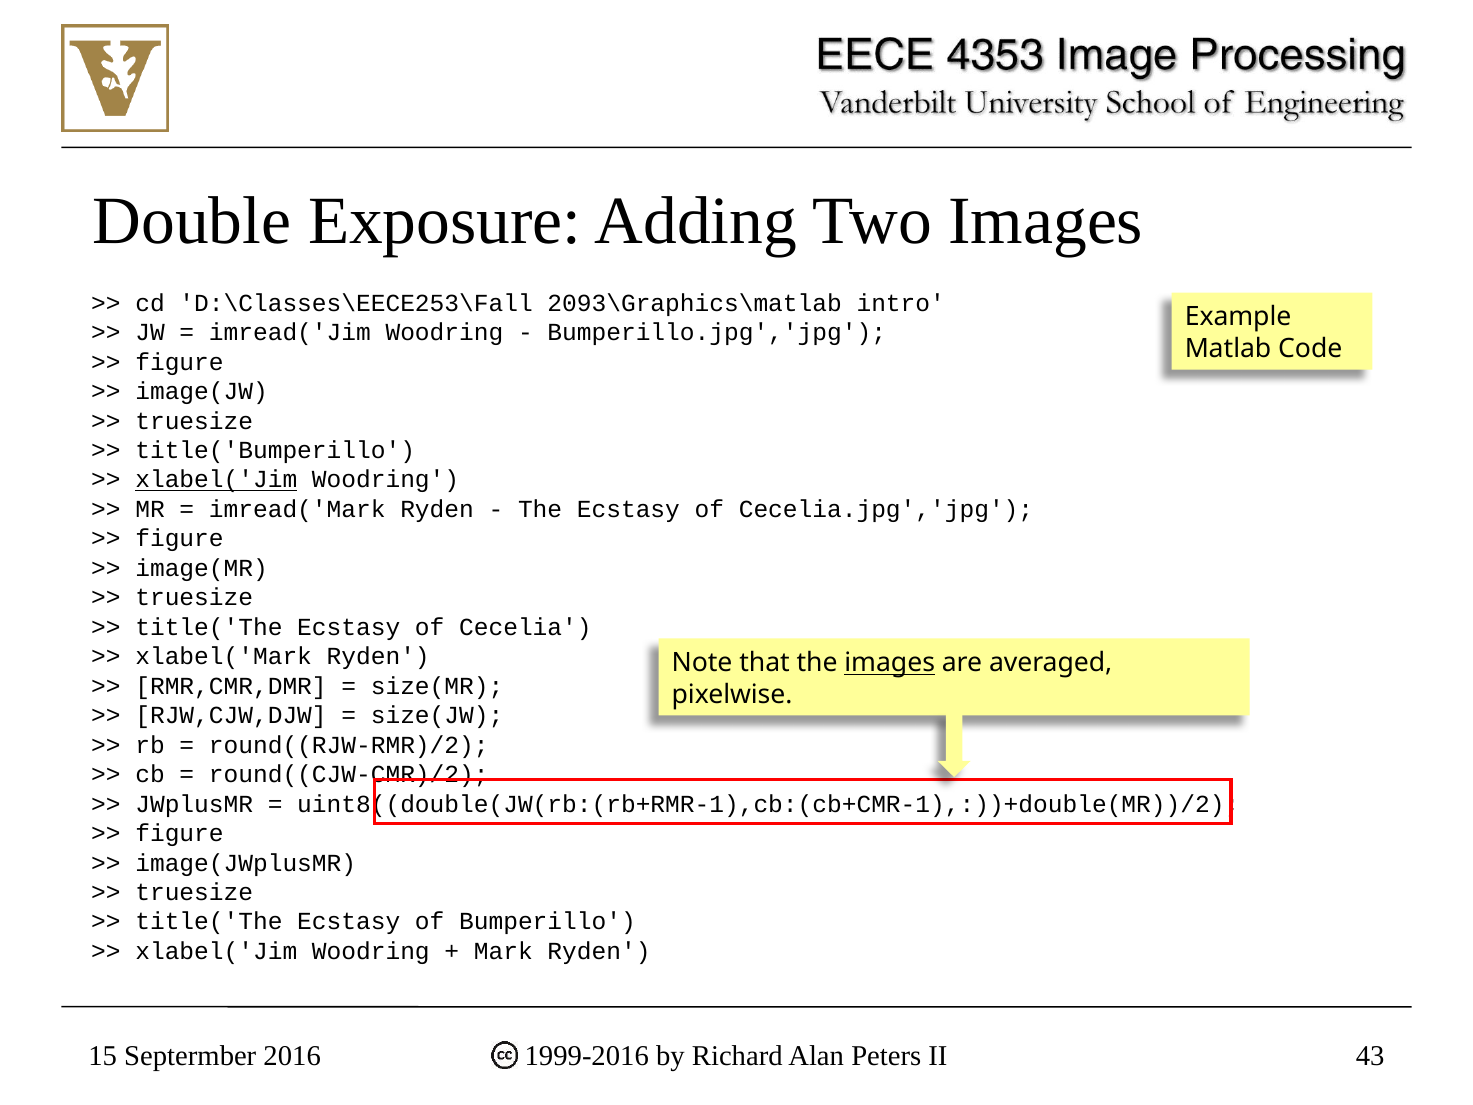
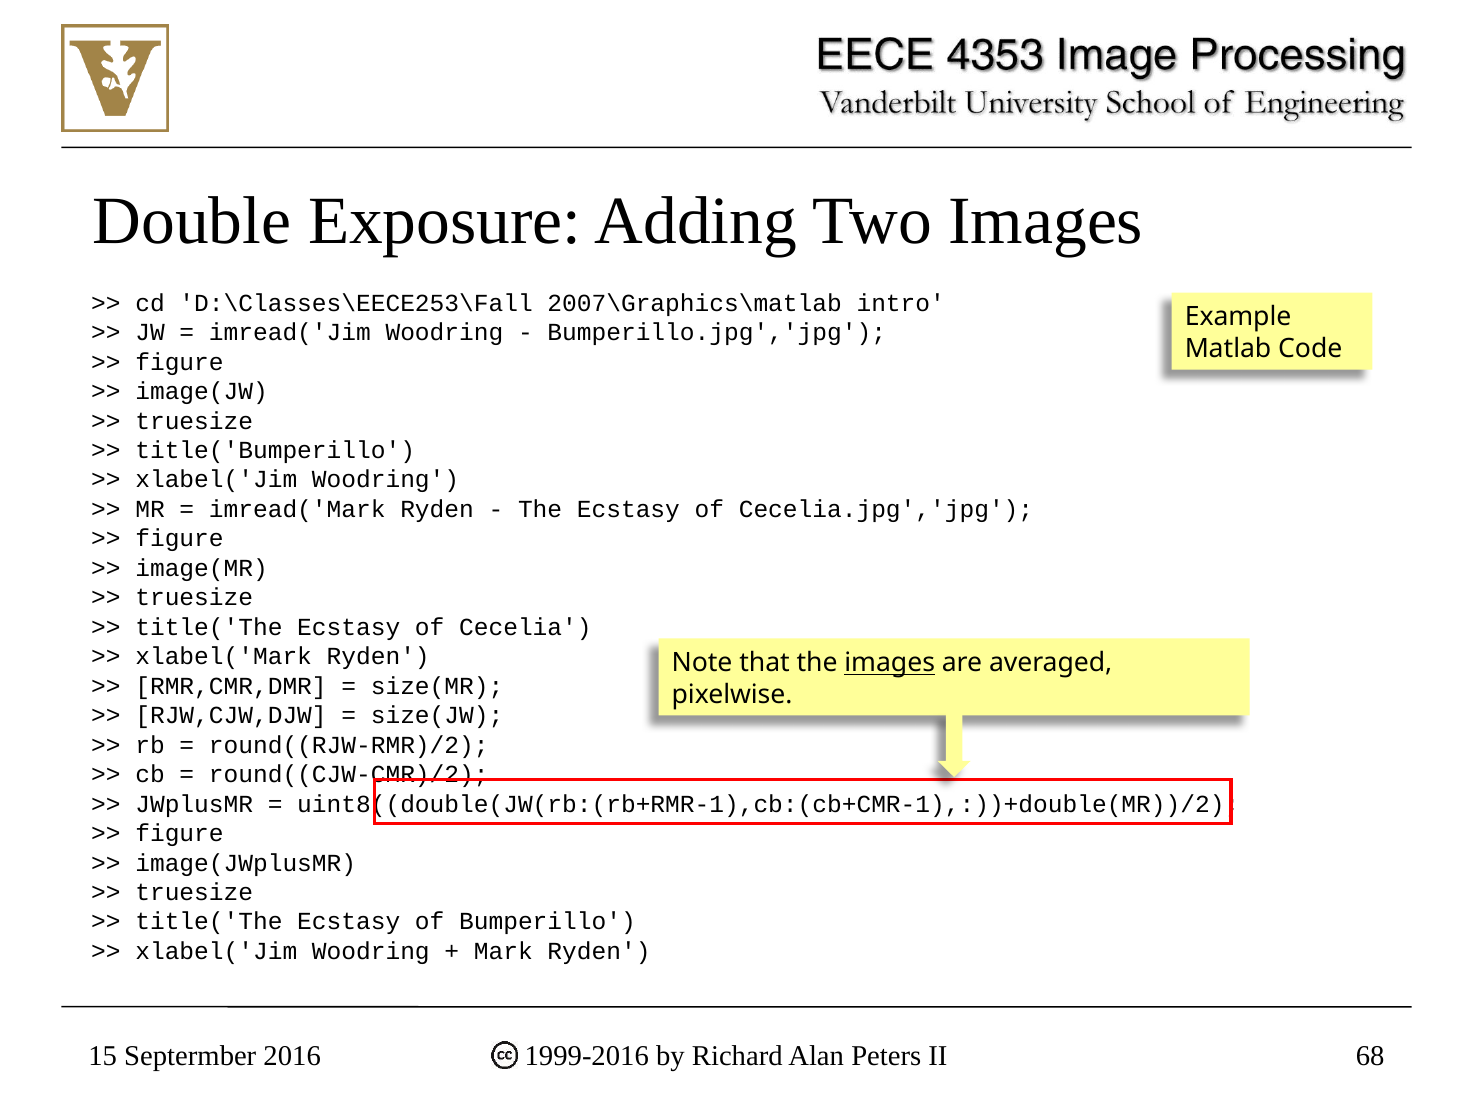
2093\Graphics\matlab: 2093\Graphics\matlab -> 2007\Graphics\matlab (695, 303)
xlabel('Jim underline: present -> none (216, 480)
43: 43 -> 68 (1370, 1055)
